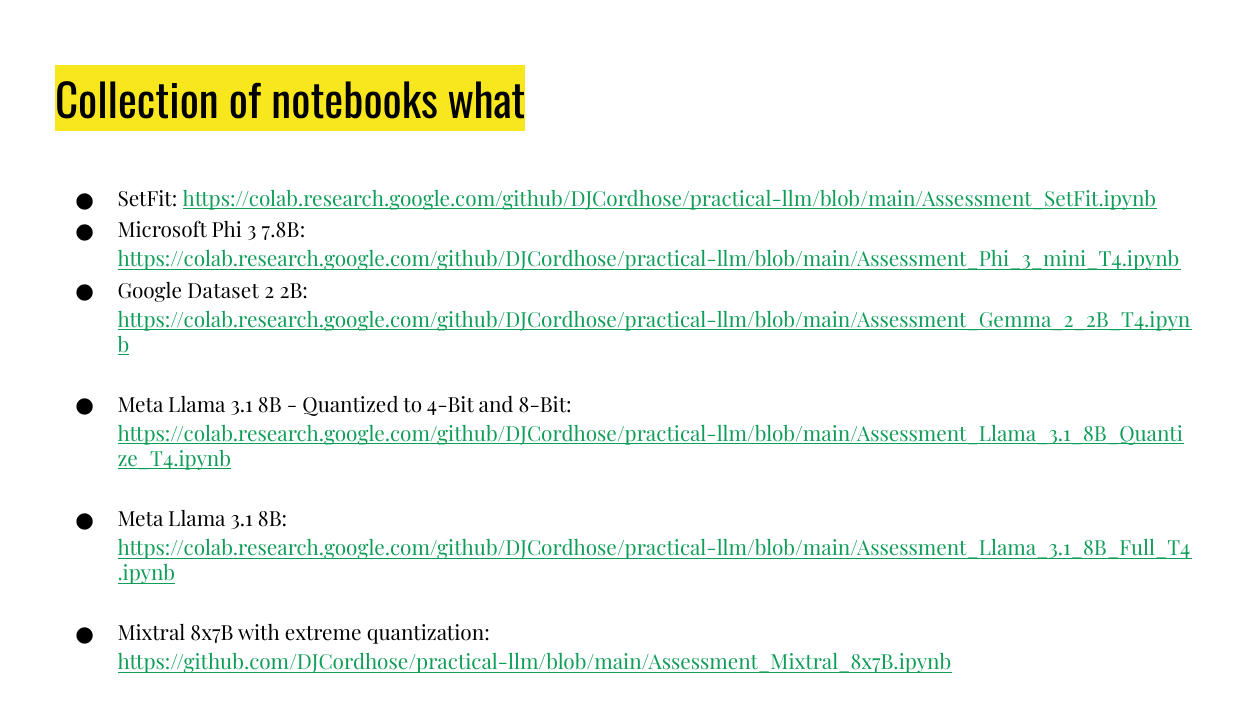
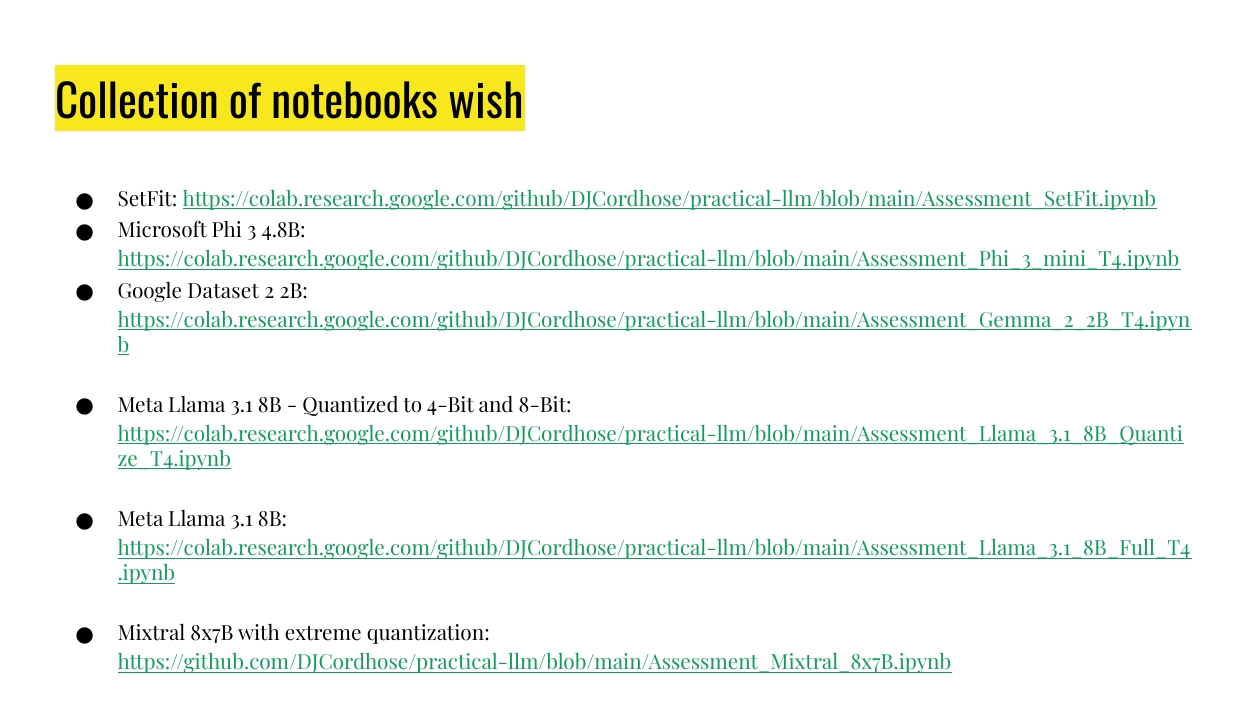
what: what -> wish (486, 103)
7.8B: 7.8B -> 4.8B (284, 231)
